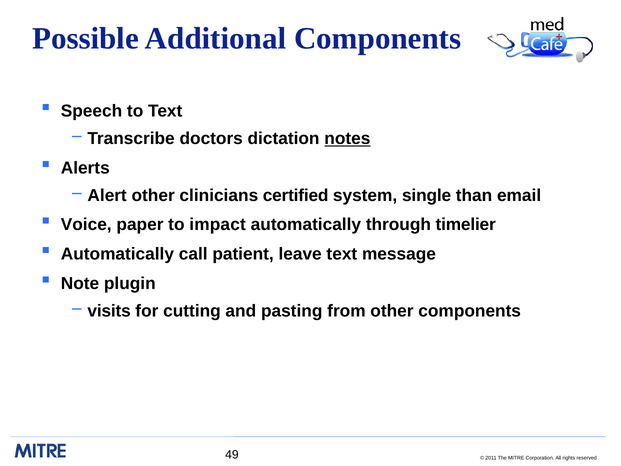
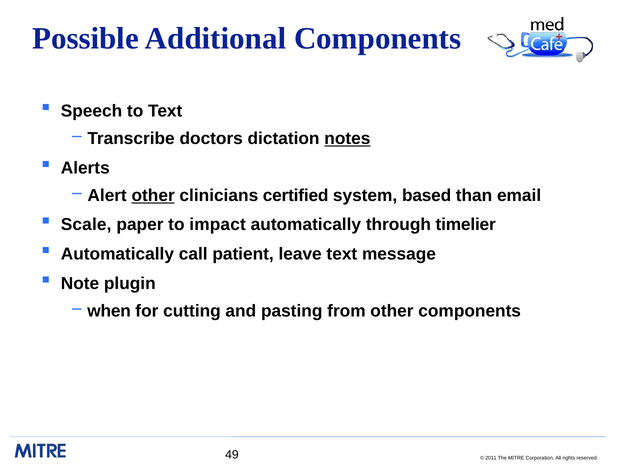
other underline: none -> present (153, 195)
single: single -> based (427, 195)
Voice: Voice -> Scale (86, 225)
visits: visits -> when (109, 311)
